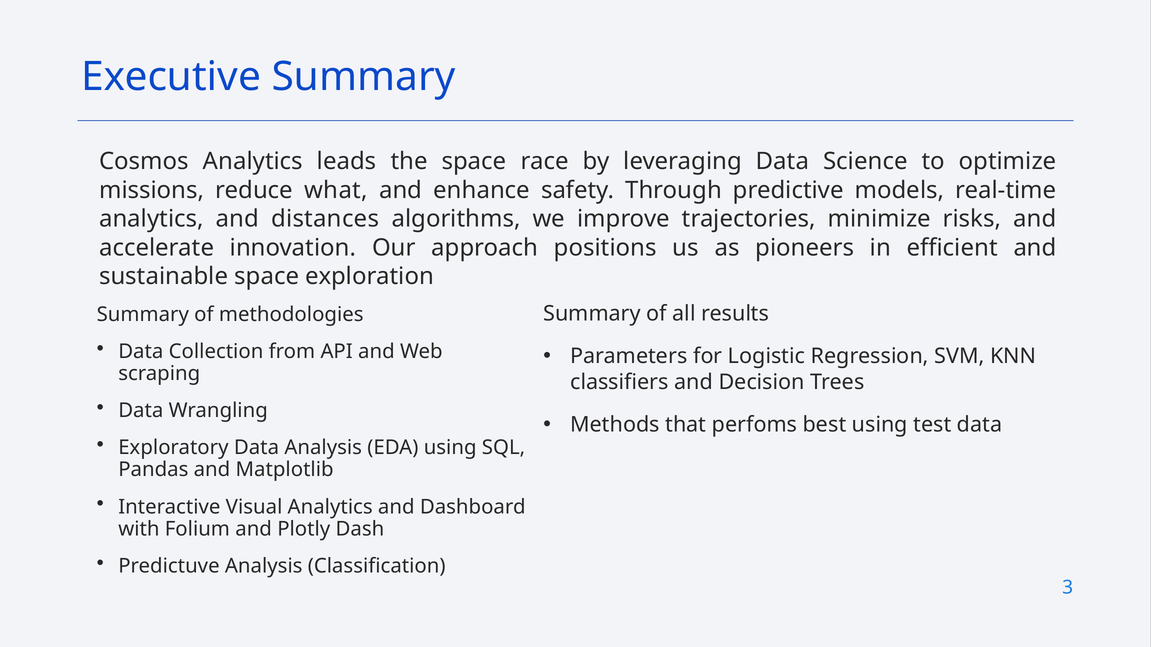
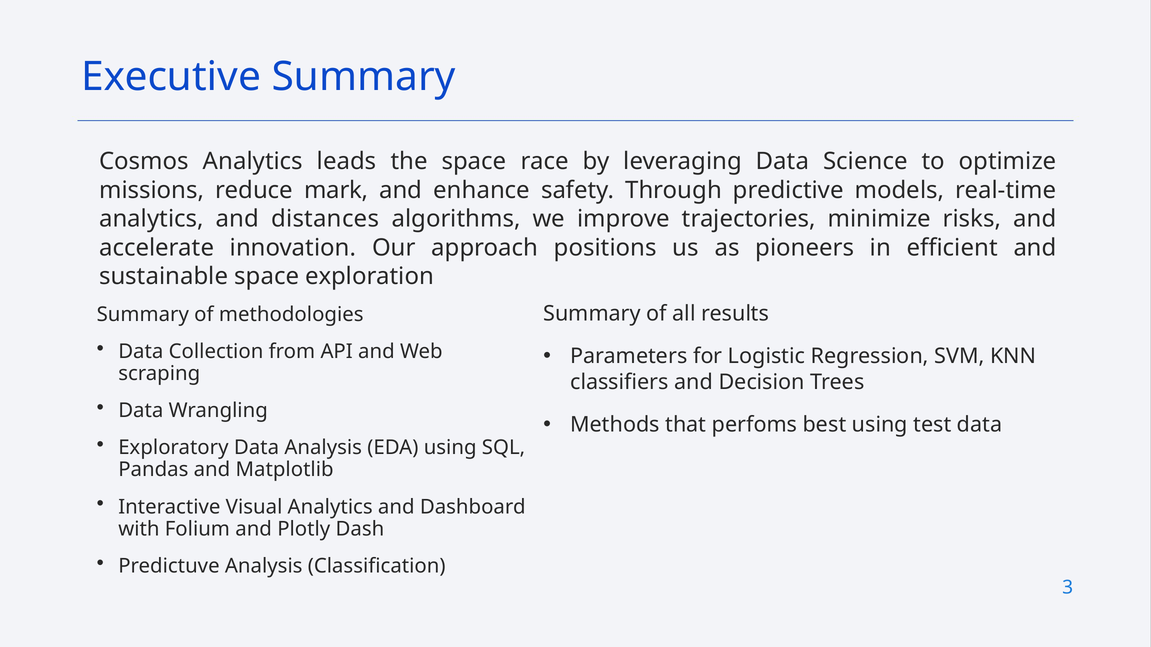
what: what -> mark (336, 190)
